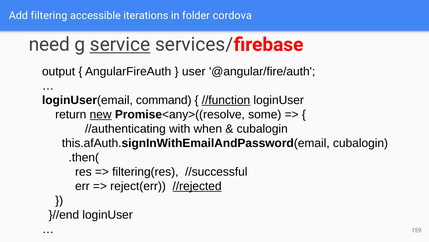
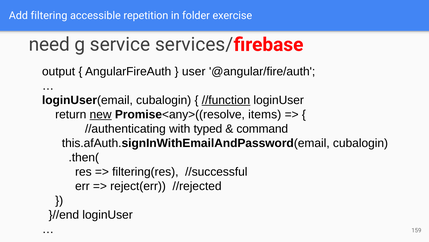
iterations: iterations -> repetition (146, 16)
cordova: cordova -> exercise (232, 16)
service underline: present -> none (120, 44)
loginUser(email command: command -> cubalogin (164, 100)
some: some -> items (265, 114)
when: when -> typed (208, 128)
cubalogin: cubalogin -> command (262, 128)
//rejected underline: present -> none (197, 186)
